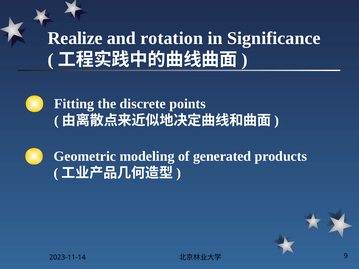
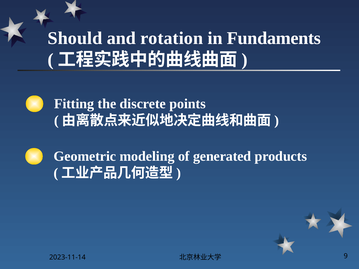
Realize: Realize -> Should (75, 38)
Significance: Significance -> Fundaments (274, 38)
